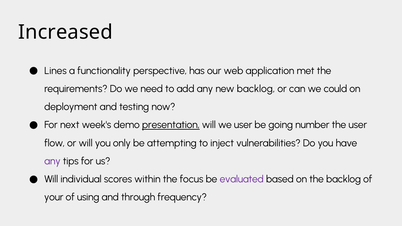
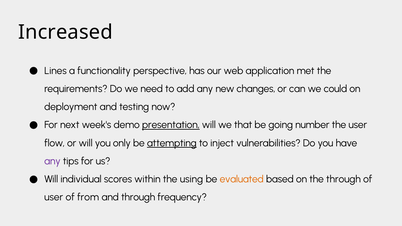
new backlog: backlog -> changes (256, 89)
we user: user -> that (243, 125)
attempting underline: none -> present (172, 143)
focus: focus -> using (191, 179)
evaluated colour: purple -> orange (242, 179)
the backlog: backlog -> through (343, 179)
your: your -> user (54, 197)
using: using -> from (88, 197)
